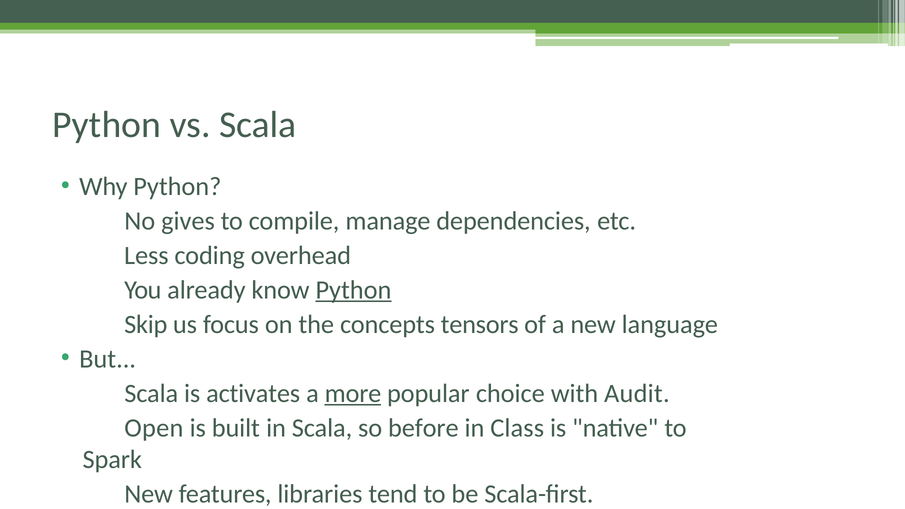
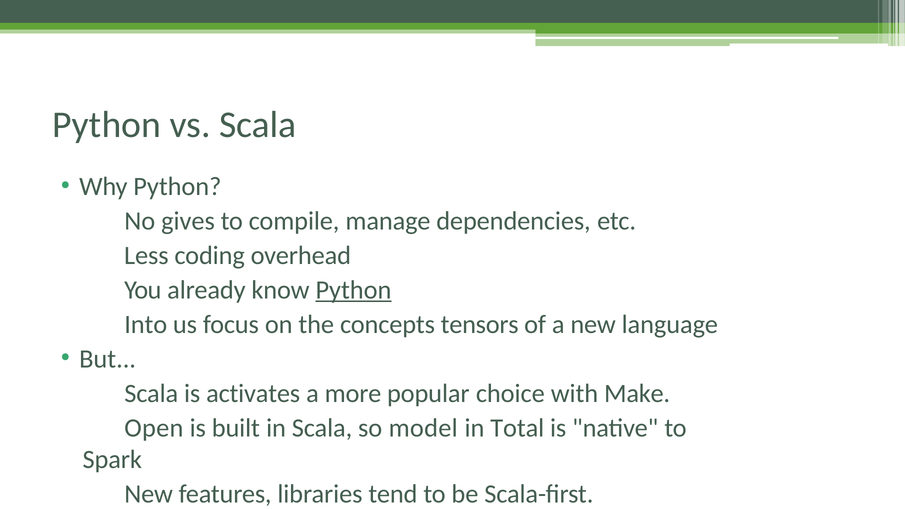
Skip: Skip -> Into (146, 324)
more underline: present -> none (353, 394)
Audit: Audit -> Make (637, 394)
before: before -> model (423, 428)
Class: Class -> Total (517, 428)
